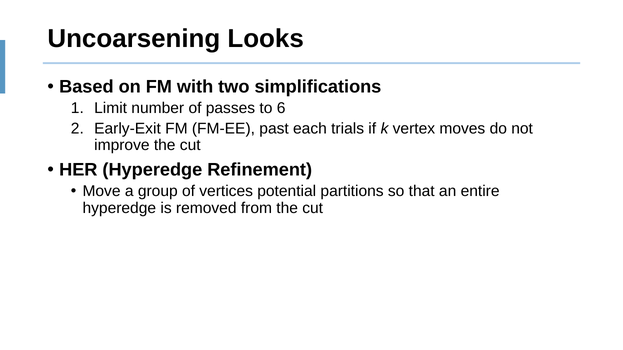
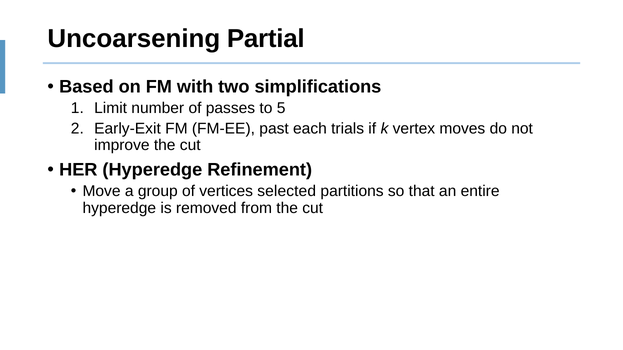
Looks: Looks -> Partial (266, 39)
6: 6 -> 5 (281, 108)
potential: potential -> selected (287, 192)
